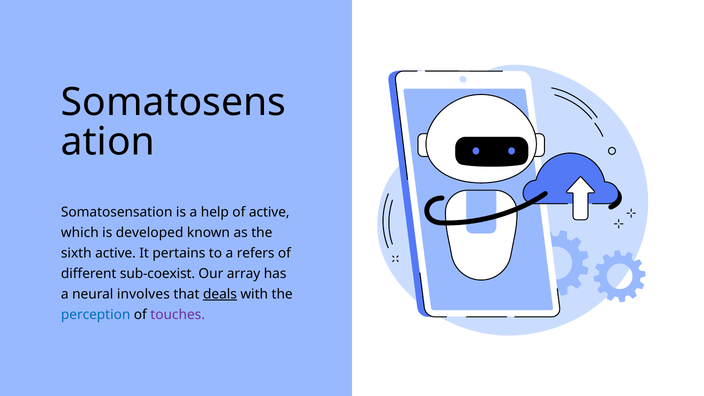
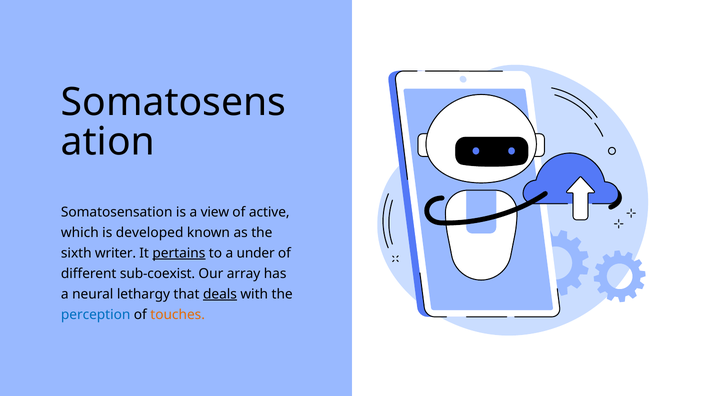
help: help -> view (215, 212)
sixth active: active -> writer (116, 253)
pertains underline: none -> present (179, 253)
refers: refers -> under (256, 253)
involves: involves -> lethargy (143, 294)
touches colour: purple -> orange (178, 315)
